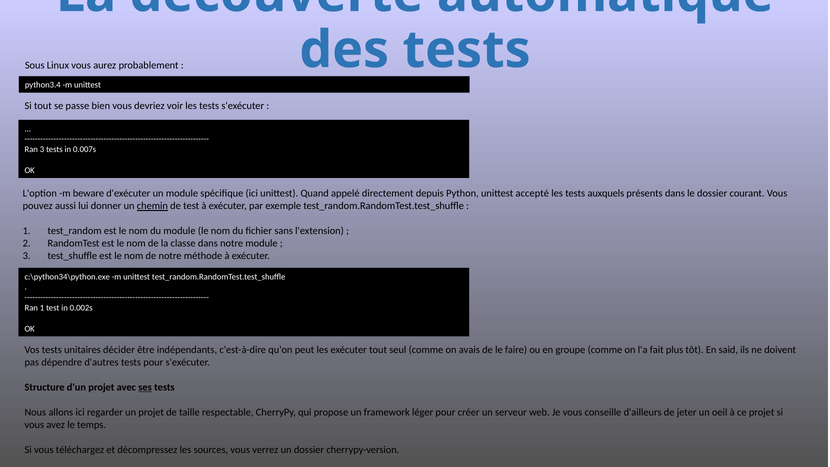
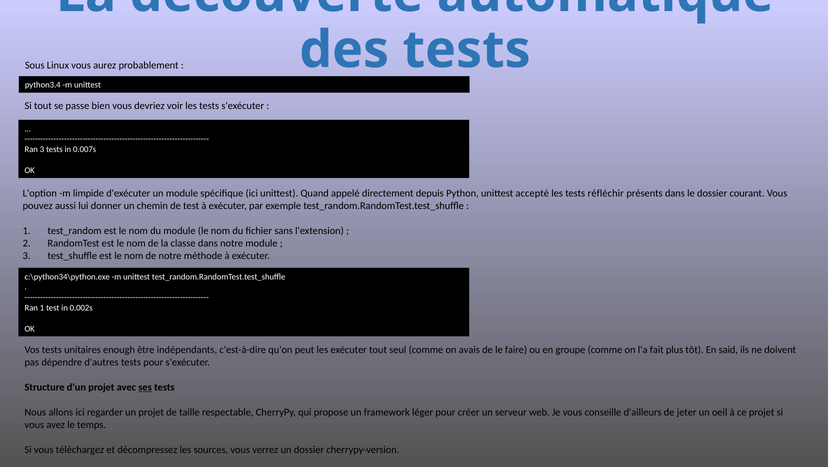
beware: beware -> limpide (88, 194)
auxquels: auxquels -> réfléchir (606, 194)
chemin underline: present -> none (152, 206)
décider: décider -> enough (119, 350)
